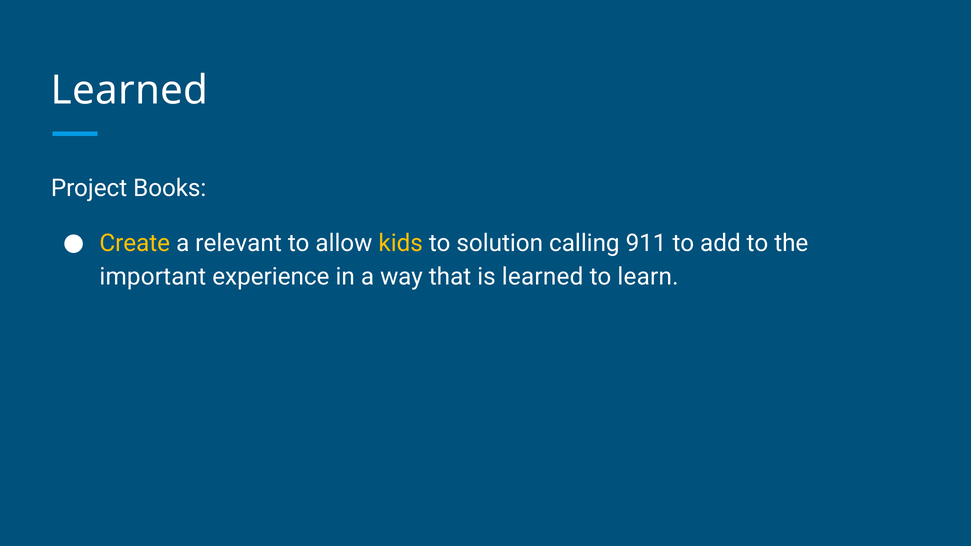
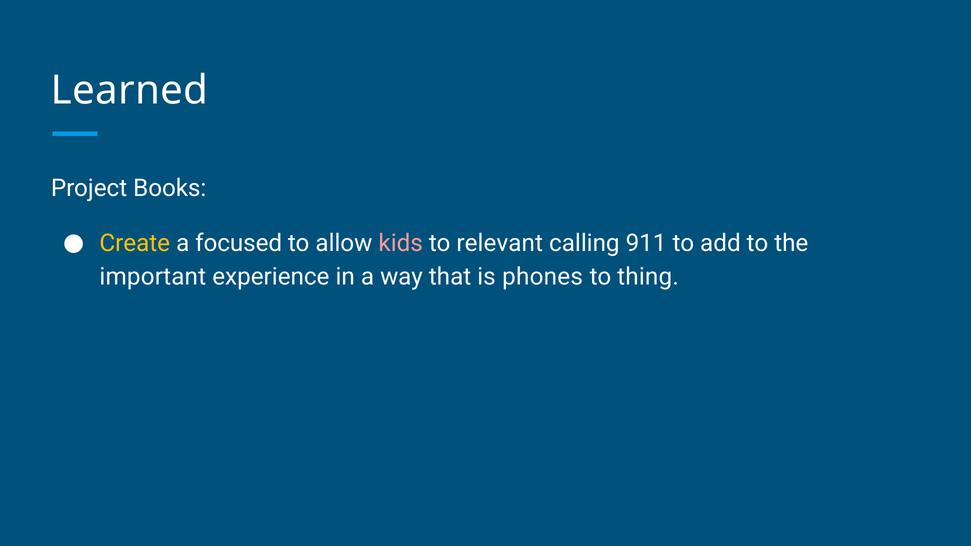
relevant: relevant -> focused (239, 244)
kids colour: yellow -> pink (401, 244)
solution: solution -> relevant (500, 244)
is learned: learned -> phones (543, 277)
learn: learn -> thing (648, 277)
